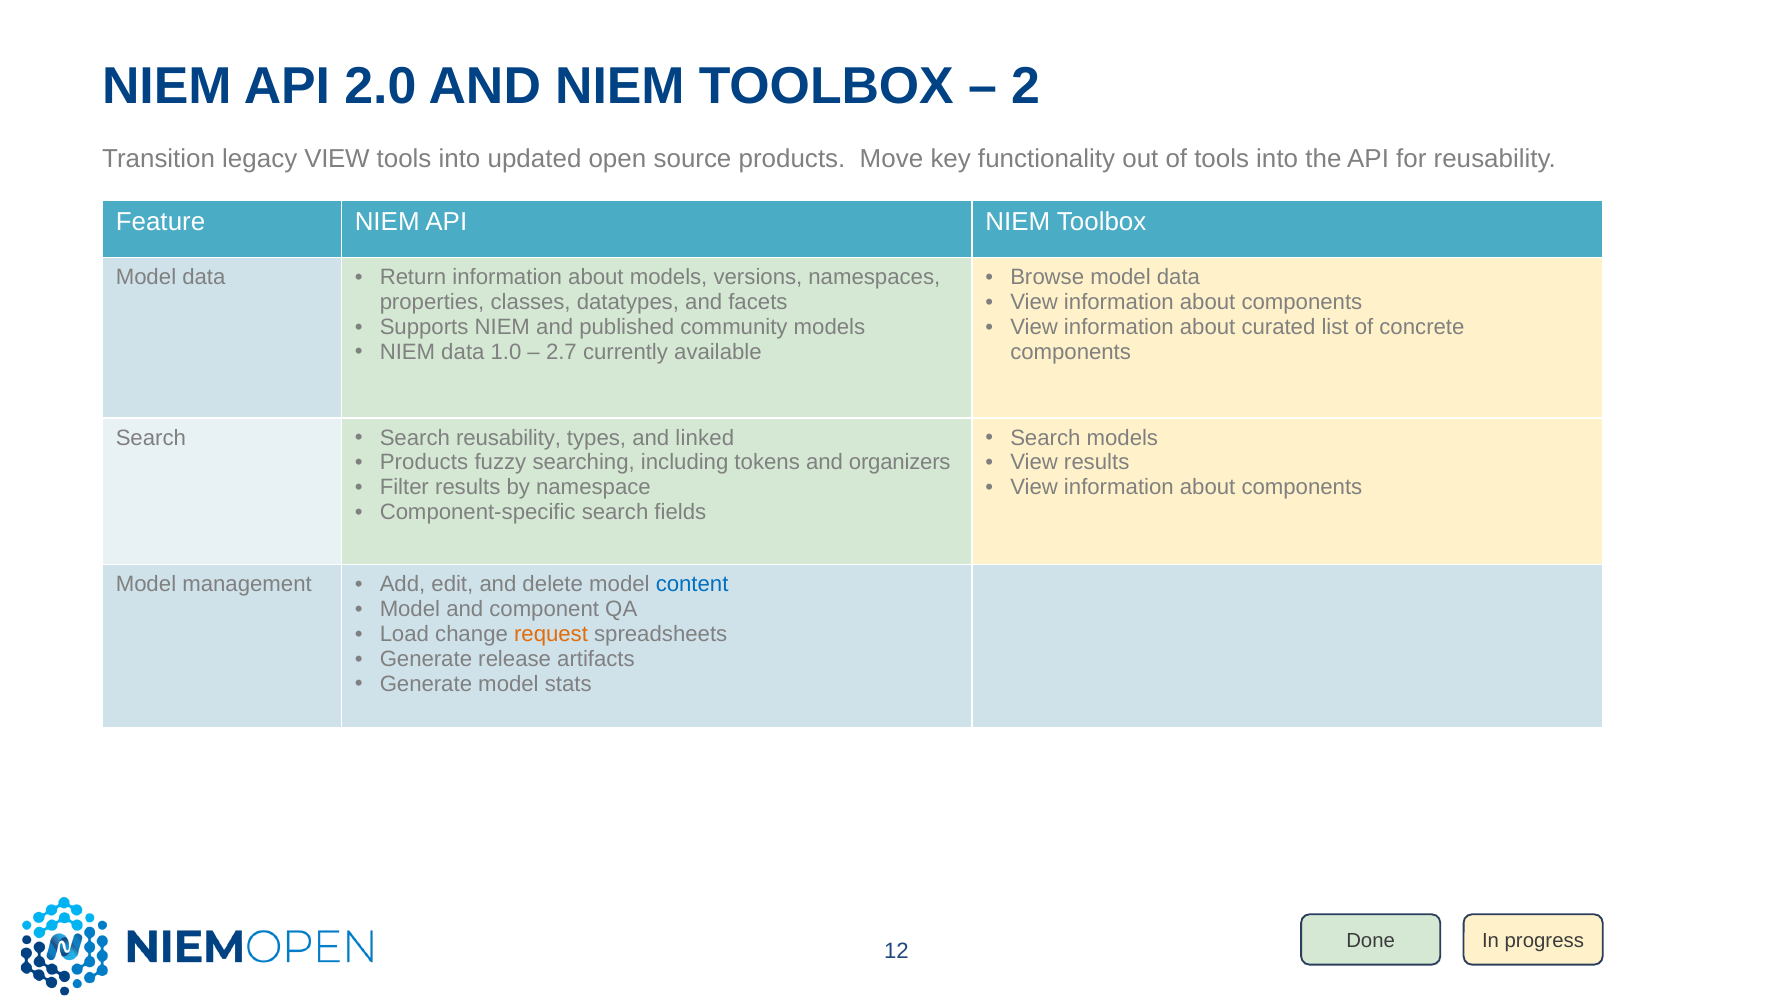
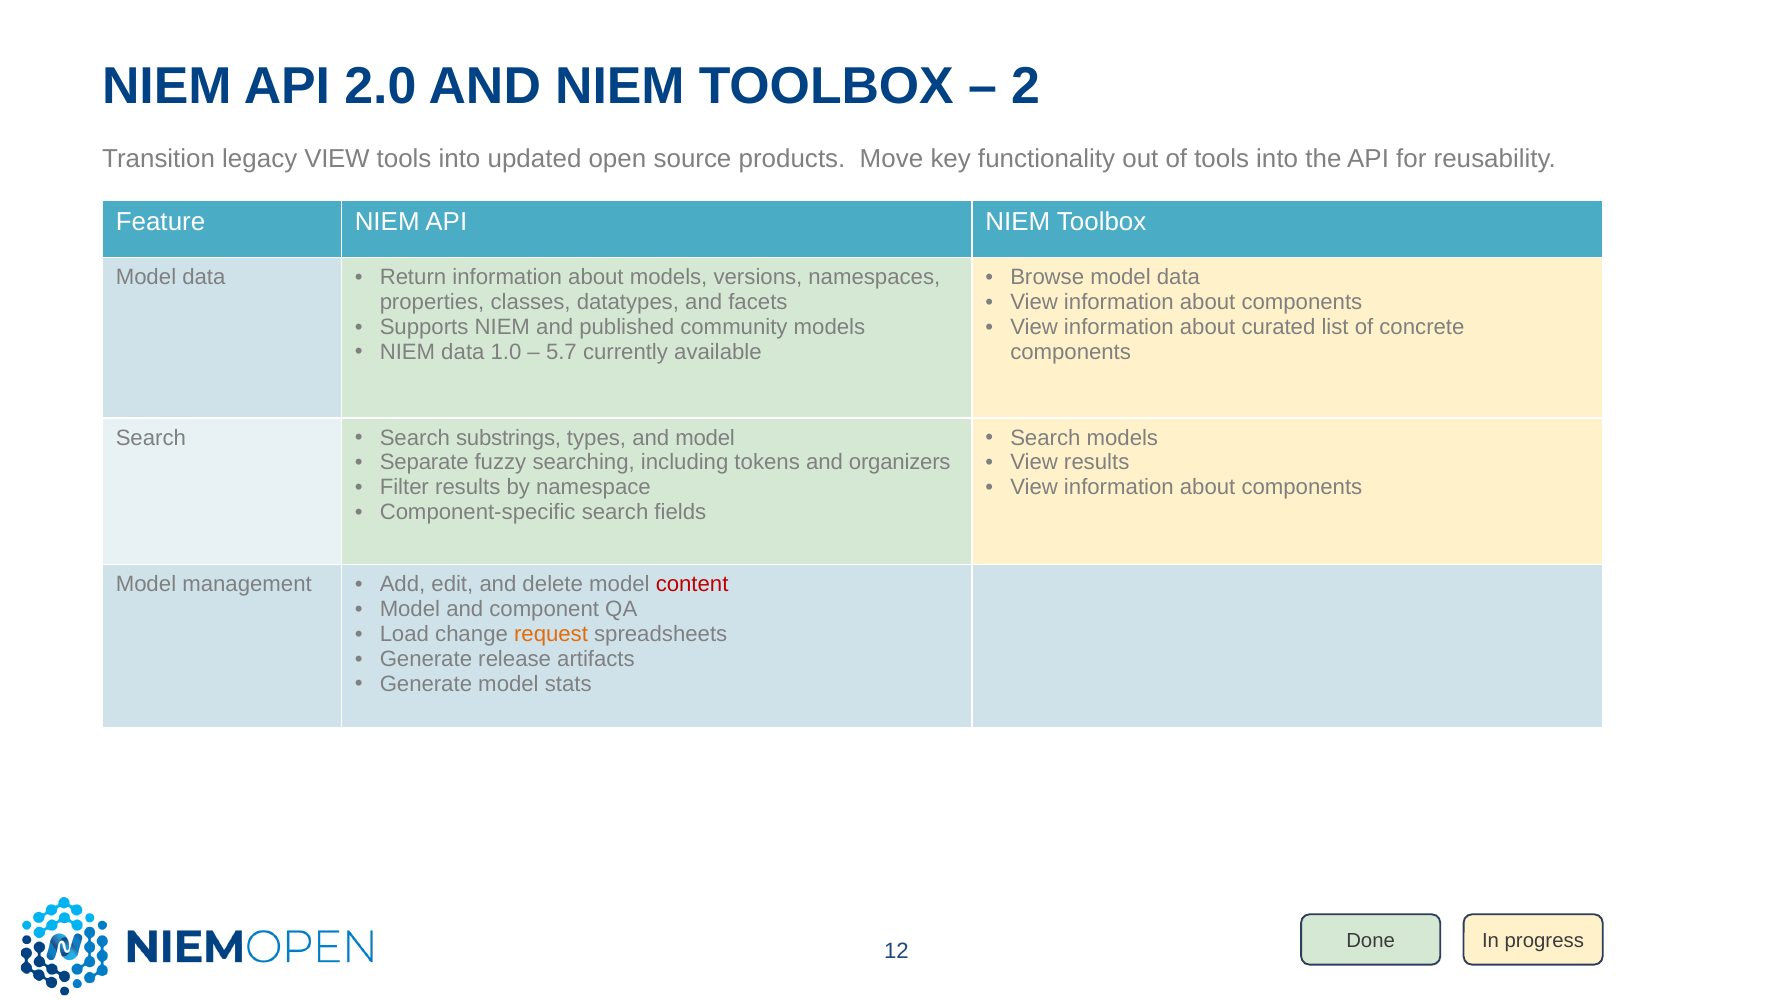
2.7: 2.7 -> 5.7 (561, 352)
Search reusability: reusability -> substrings (509, 438)
and linked: linked -> model (705, 438)
Products: Products -> Separate (424, 462)
content colour: blue -> red (692, 584)
